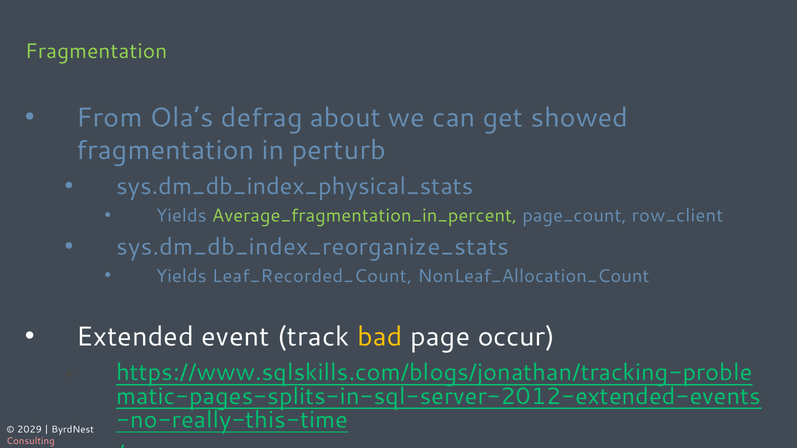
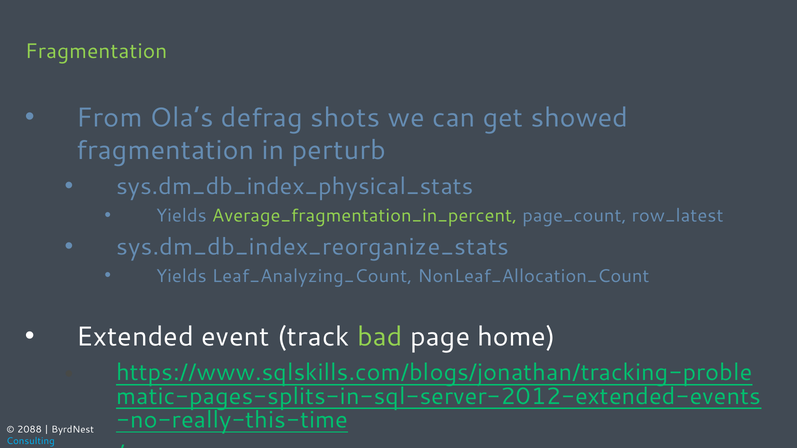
about: about -> shots (345, 118)
row_client: row_client -> row_latest (678, 216)
Leaf_Recorded_Count: Leaf_Recorded_Count -> Leaf_Analyzing_Count (312, 276)
bad colour: yellow -> light green (380, 337)
occur: occur -> home (516, 337)
2029: 2029 -> 2088 (30, 430)
Consulting colour: pink -> light blue (30, 442)
